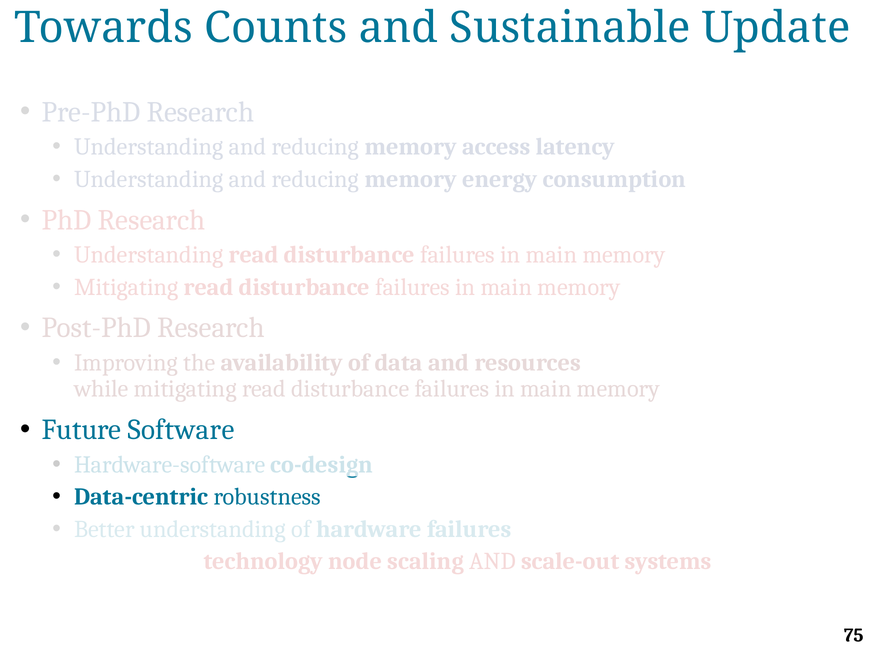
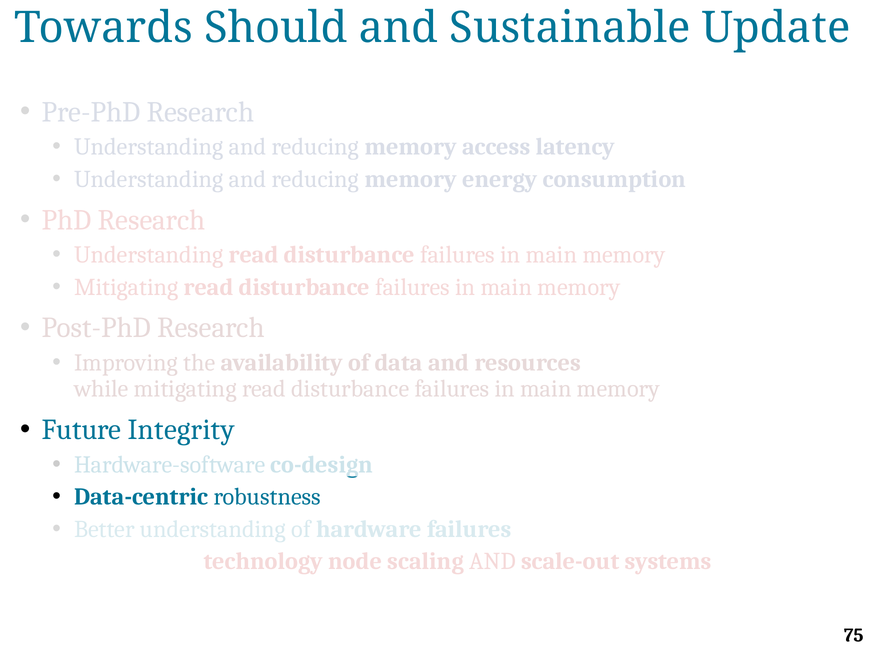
Counts: Counts -> Should (276, 28)
Software: Software -> Integrity (181, 430)
